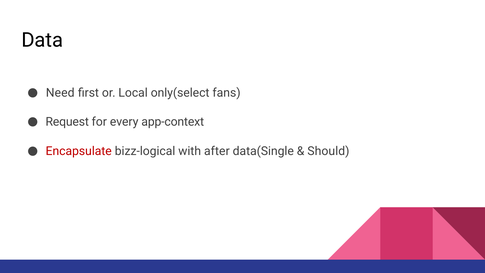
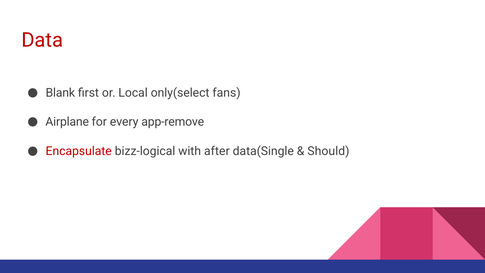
Data colour: black -> red (42, 40)
Need: Need -> Blank (60, 93)
Request: Request -> Airplane (67, 122)
app-context: app-context -> app-remove (173, 122)
